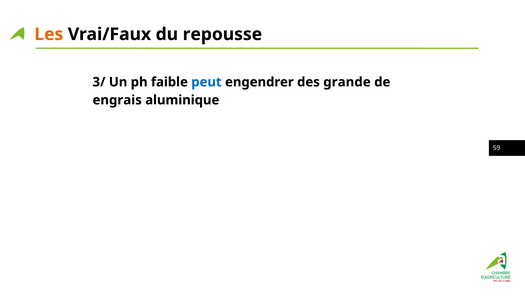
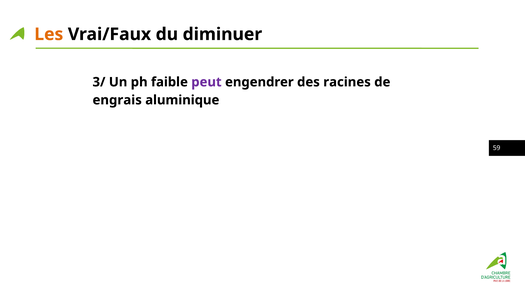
repousse: repousse -> diminuer (222, 34)
peut colour: blue -> purple (206, 82)
grande: grande -> racines (347, 82)
